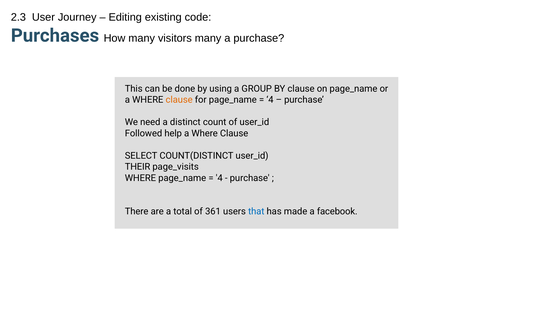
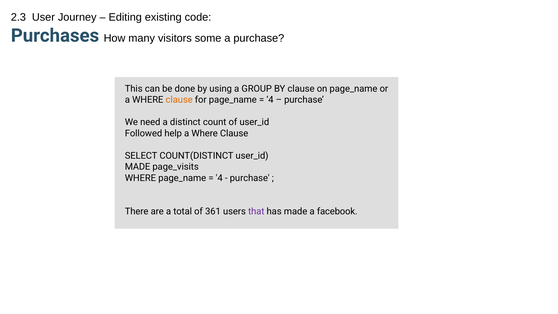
visitors many: many -> some (208, 38)
THEIR: THEIR -> MADE (138, 167)
that colour: blue -> purple (256, 211)
